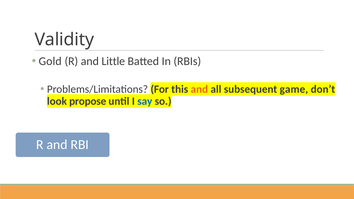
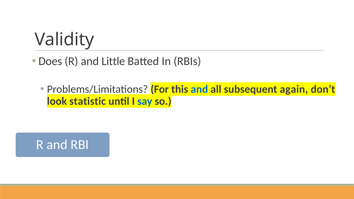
Gold: Gold -> Does (50, 61)
and colour: orange -> blue (199, 89)
game: game -> again (294, 89)
propose: propose -> statistic (88, 101)
